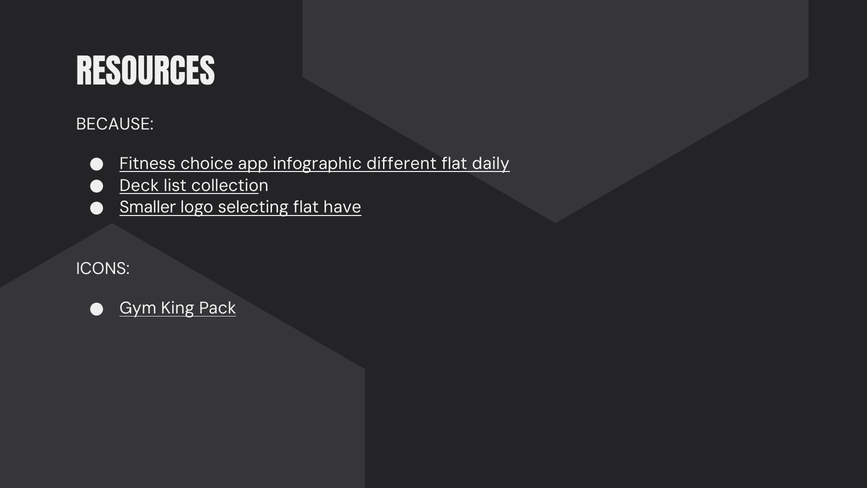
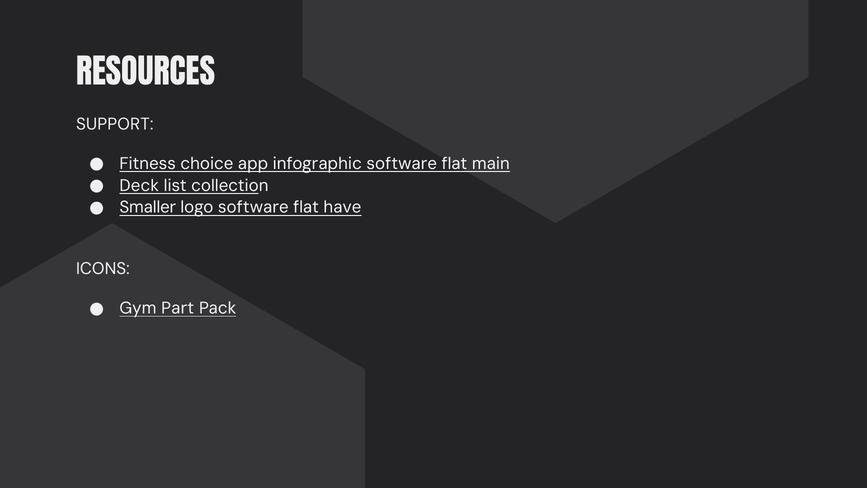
BECAUSE: BECAUSE -> SUPPORT (115, 124)
infographic different: different -> software (402, 163)
daily: daily -> main (491, 163)
logo selecting: selecting -> software (253, 207)
King: King -> Part (178, 308)
